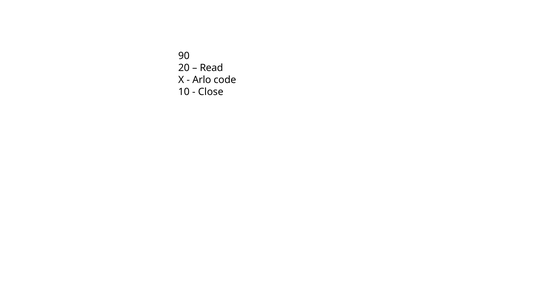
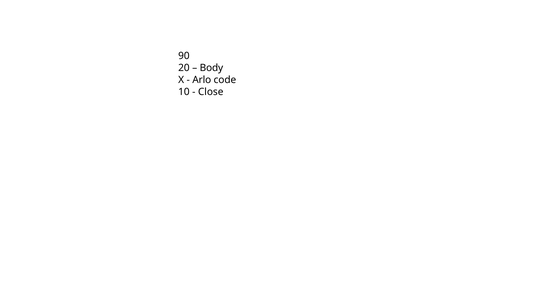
Read: Read -> Body (211, 68)
